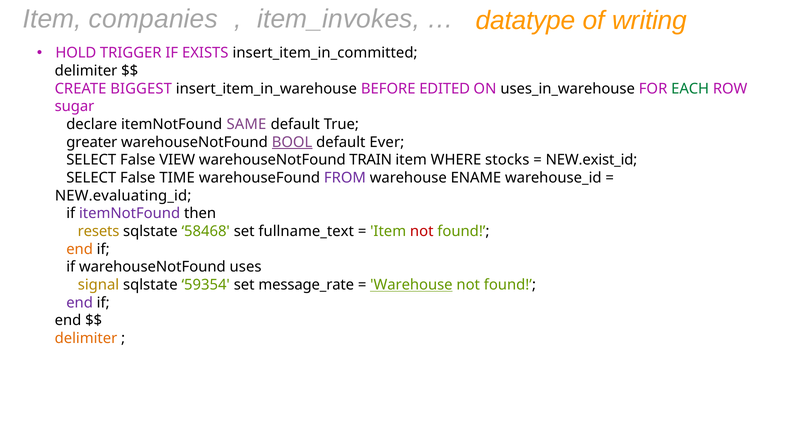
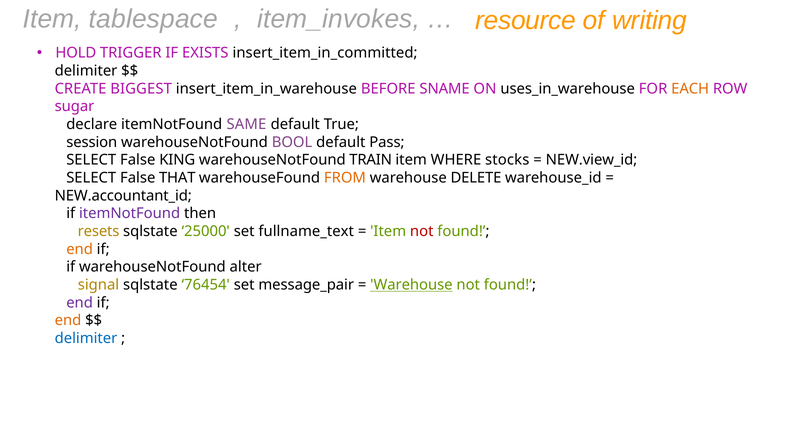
companies: companies -> tablespace (153, 19)
datatype: datatype -> resource (526, 21)
EDITED: EDITED -> SNAME (445, 89)
EACH colour: green -> orange (690, 89)
greater: greater -> session (92, 142)
BOOL underline: present -> none (292, 142)
Ever: Ever -> Pass (387, 142)
VIEW: VIEW -> KING (177, 160)
NEW.exist_id: NEW.exist_id -> NEW.view_id (591, 160)
TIME: TIME -> THAT (177, 178)
FROM colour: purple -> orange (345, 178)
ENAME: ENAME -> DELETE (476, 178)
NEW.evaluating_id: NEW.evaluating_id -> NEW.accountant_id (123, 195)
58468: 58468 -> 25000 (206, 231)
uses: uses -> alter (246, 267)
59354: 59354 -> 76454 (206, 285)
message_rate: message_rate -> message_pair (306, 285)
end colour: black -> orange (68, 320)
delimiter colour: orange -> blue (86, 338)
